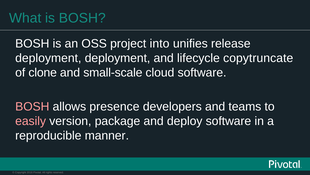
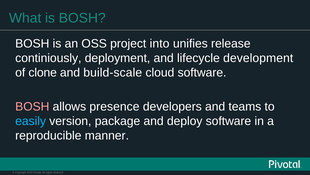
deployment: deployment -> continiously (48, 58)
copytruncate: copytruncate -> development (258, 58)
small-scale: small-scale -> build-scale (113, 72)
easily colour: pink -> light blue (31, 121)
